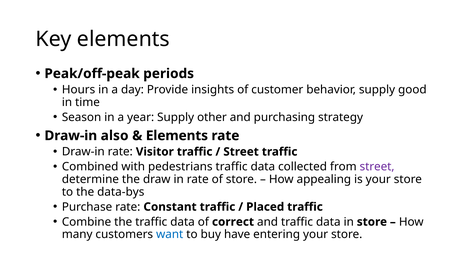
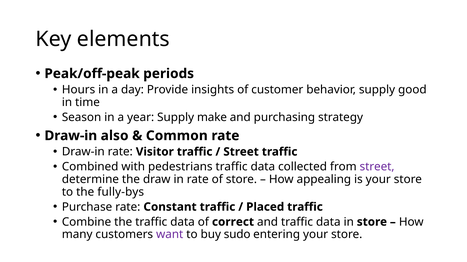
other: other -> make (212, 118)
Elements: Elements -> Common (177, 136)
data-bys: data-bys -> fully-bys (121, 192)
want colour: blue -> purple (170, 235)
have: have -> sudo (237, 235)
